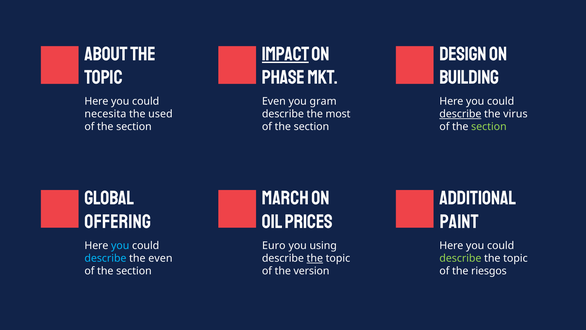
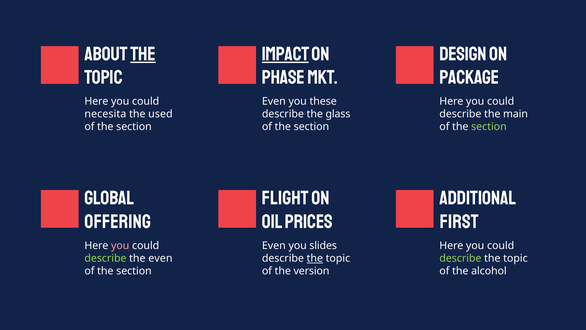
THE underline: none -> present (143, 54)
BUILDING: BUILDING -> PACKAGE (469, 77)
gram: gram -> these (323, 101)
most: most -> glass (338, 114)
describe underline: present -> none (460, 114)
virus: virus -> main (515, 114)
MARCH: MARCH -> FLIGHT (285, 198)
PAINT: PAINT -> FIRST (459, 221)
you colour: light blue -> pink (120, 245)
Euro: Euro -> Even (274, 245)
using: using -> slides (323, 245)
describe colour: light blue -> light green (105, 258)
riesgos: riesgos -> alcohol (489, 271)
